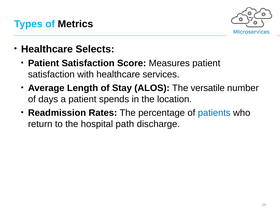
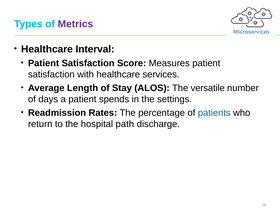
Metrics colour: black -> purple (75, 24)
Selects: Selects -> Interval (95, 49)
location: location -> settings (174, 99)
